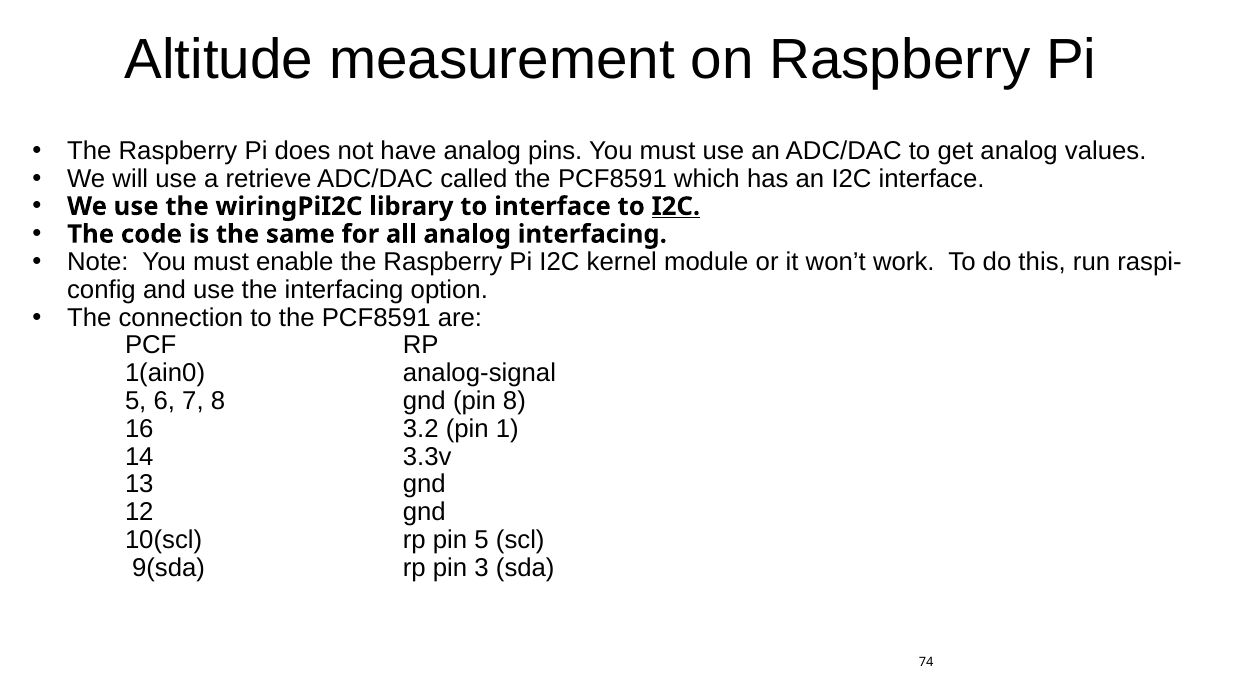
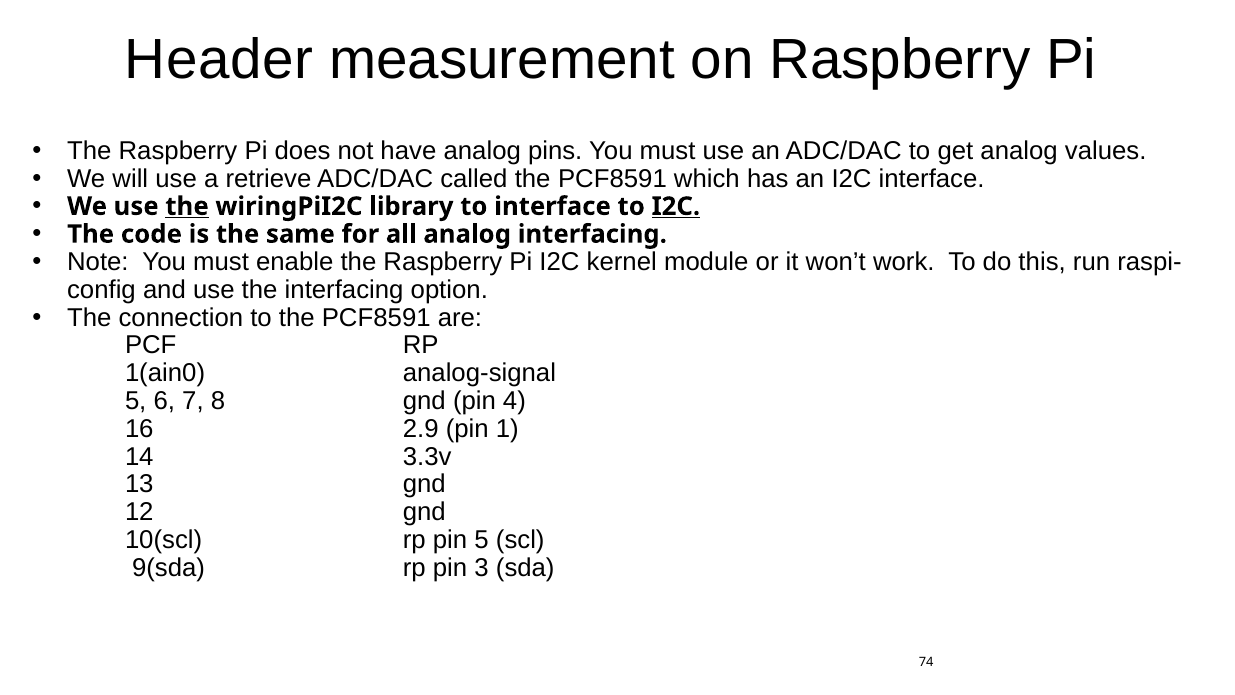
Altitude: Altitude -> Header (219, 60)
the underline: none -> present (187, 206)
pin 8: 8 -> 4 (514, 401)
3.2: 3.2 -> 2.9 (421, 429)
